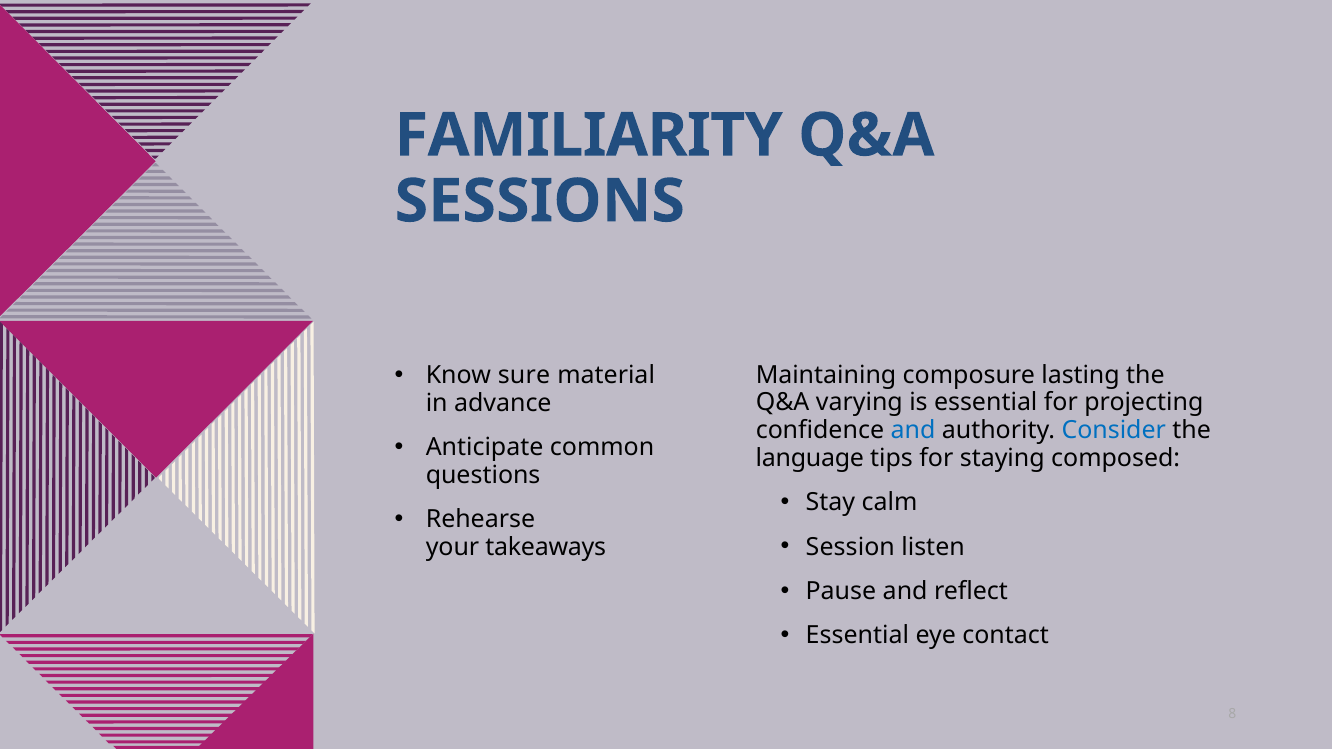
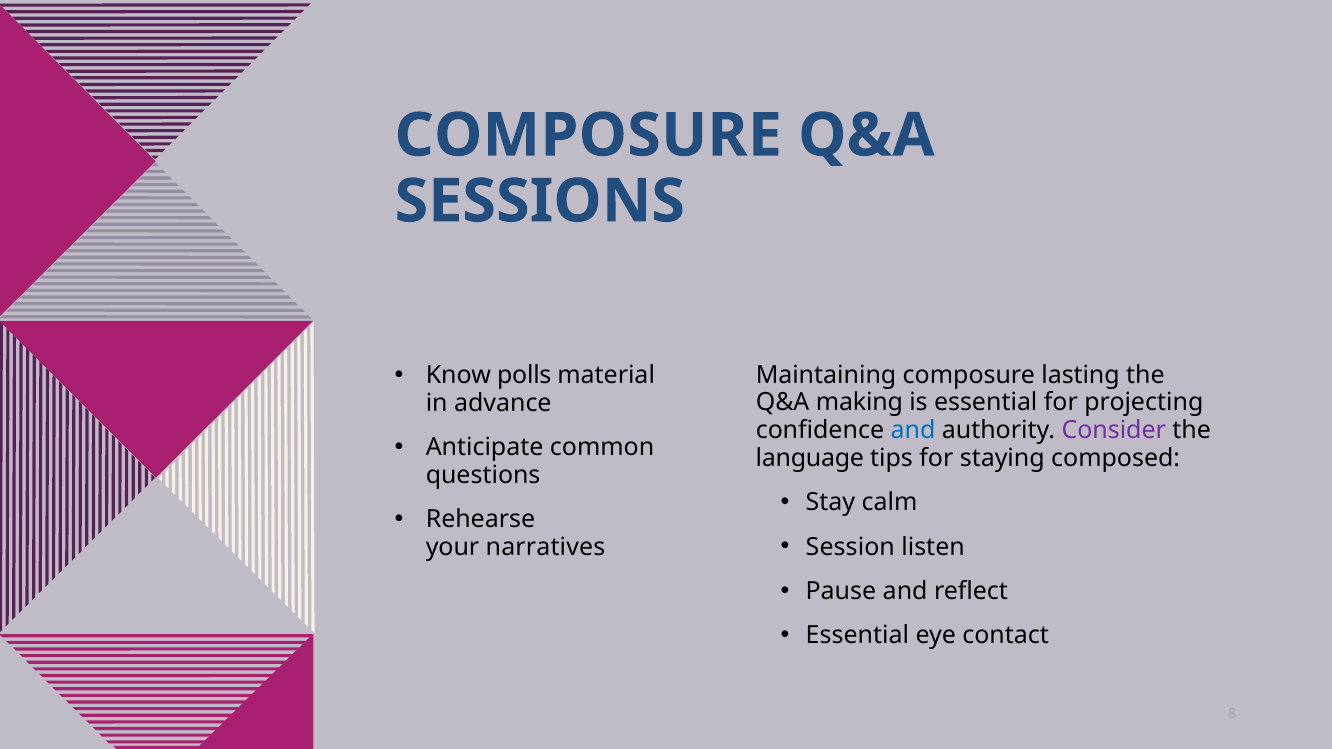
FAMILIARITY: FAMILIARITY -> COMPOSURE (588, 135)
sure: sure -> polls (524, 376)
varying: varying -> making (859, 403)
Consider colour: blue -> purple (1114, 431)
takeaways: takeaways -> narratives (546, 548)
